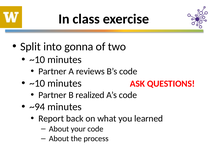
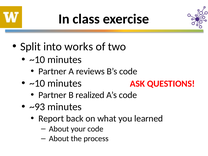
gonna: gonna -> works (79, 47)
~94: ~94 -> ~93 (37, 107)
